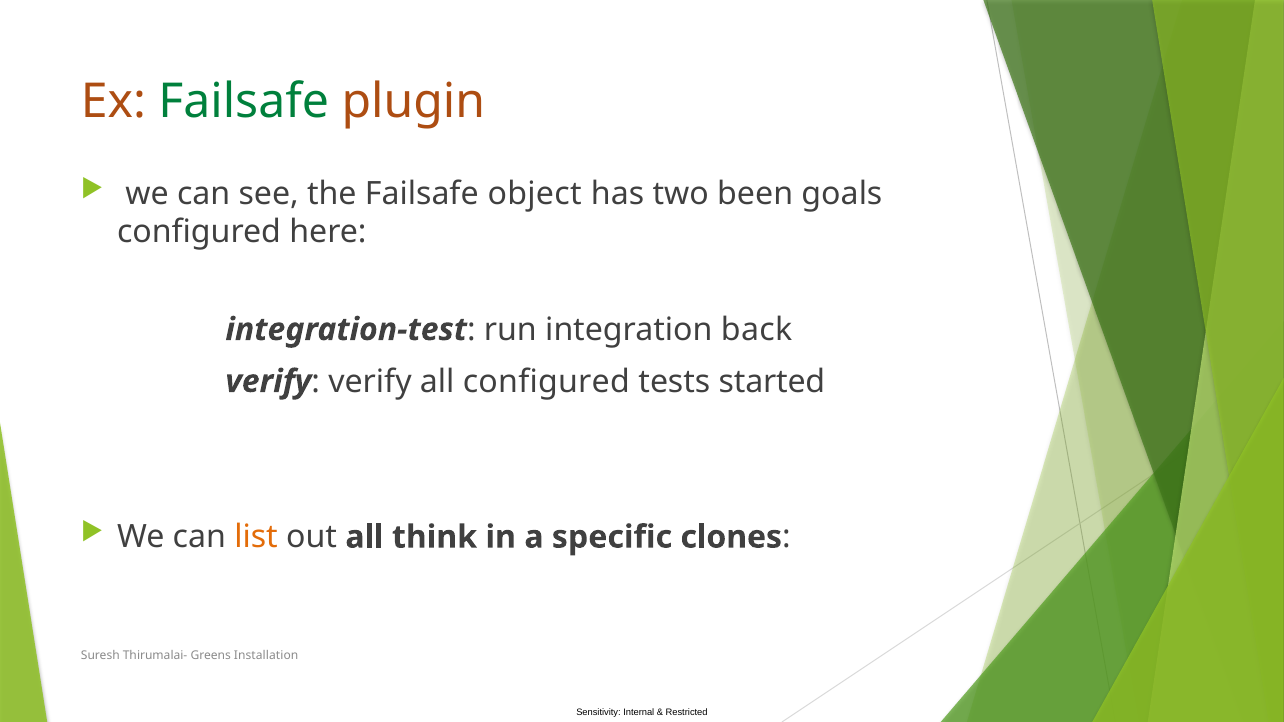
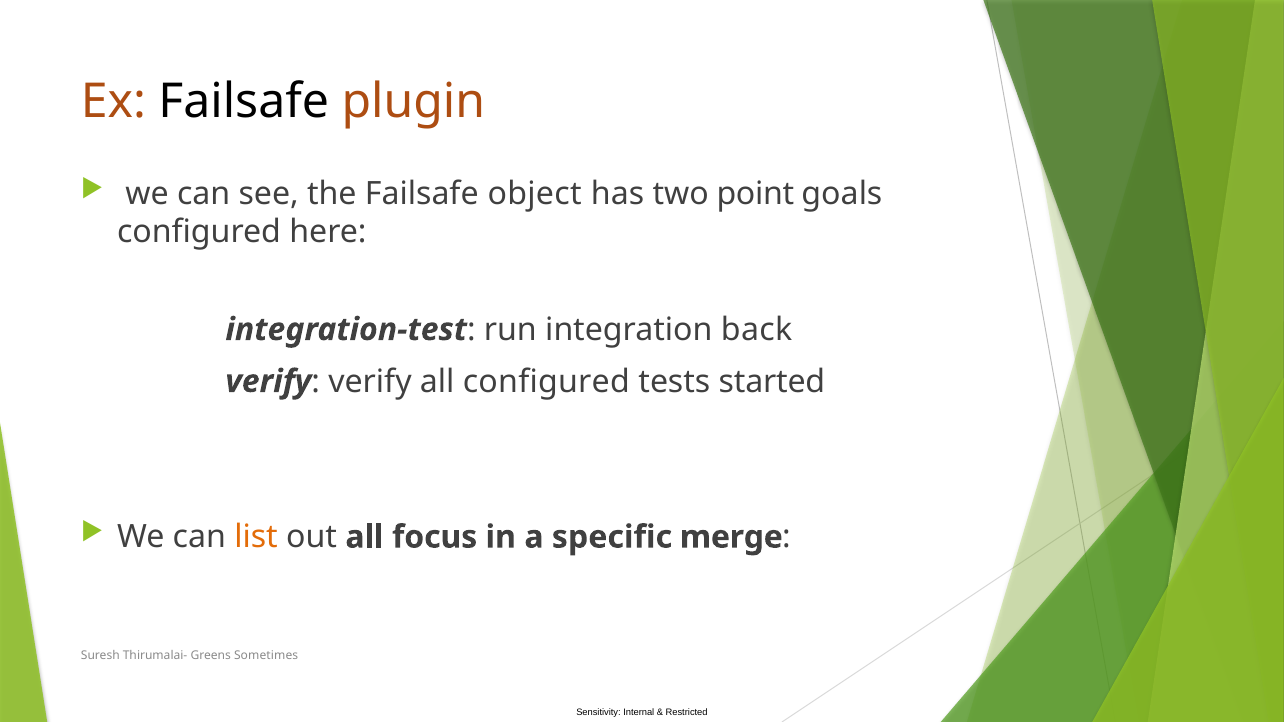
Failsafe colour: green -> black (244, 101)
been: been -> point (755, 194)
think: think -> focus (435, 537)
clones: clones -> merge (731, 537)
Installation: Installation -> Sometimes (266, 655)
